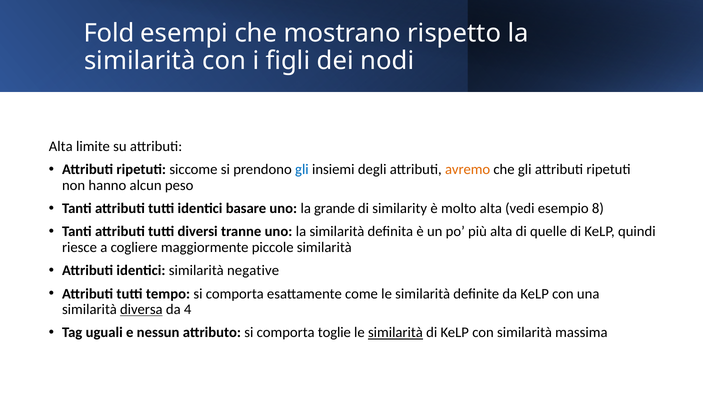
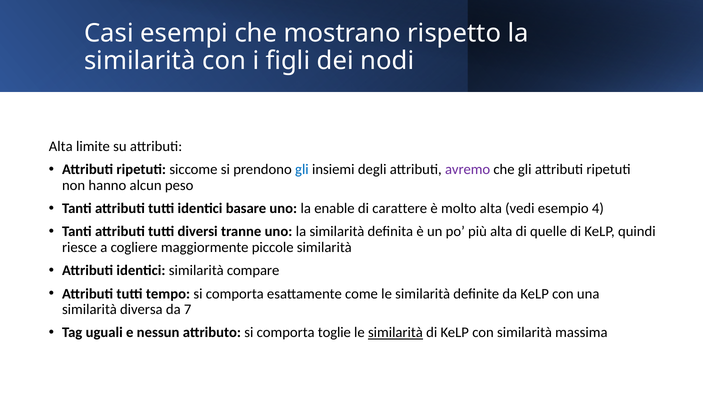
Fold: Fold -> Casi (109, 33)
avremo colour: orange -> purple (468, 170)
grande: grande -> enable (334, 209)
similarity: similarity -> carattere (400, 209)
8: 8 -> 4 (598, 209)
negative: negative -> compare (253, 271)
diversa underline: present -> none (141, 310)
4: 4 -> 7 (188, 310)
